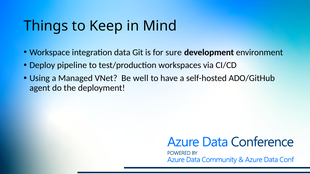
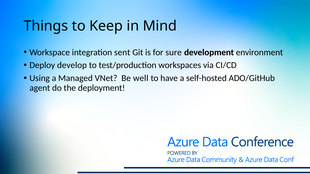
data: data -> sent (122, 52)
pipeline: pipeline -> develop (72, 65)
